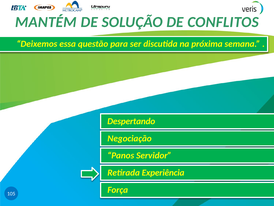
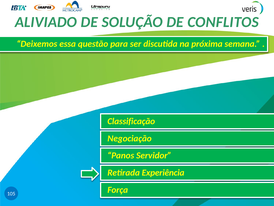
MANTÉM: MANTÉM -> ALIVIADO (46, 22)
Despertando: Despertando -> Classificação (131, 121)
